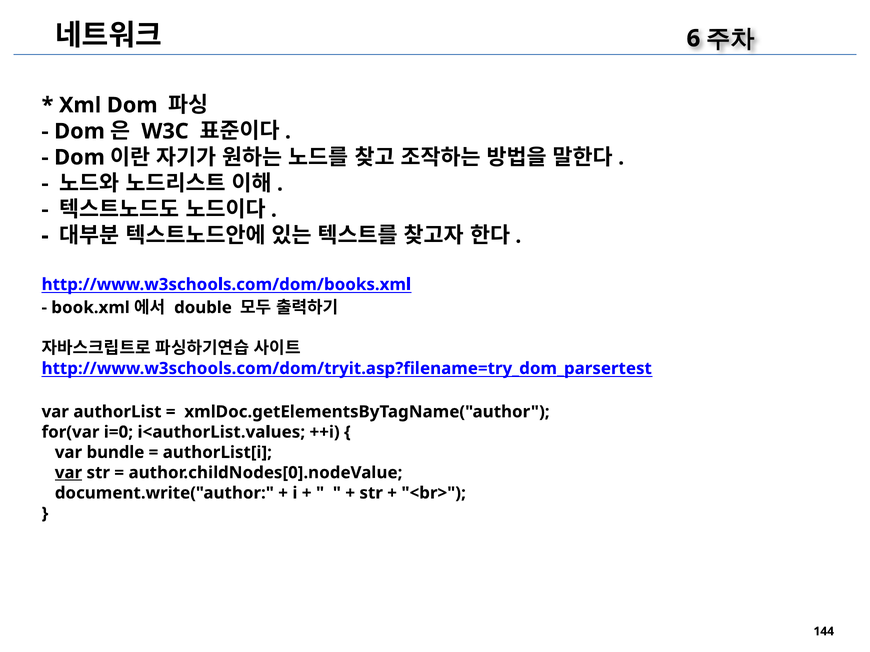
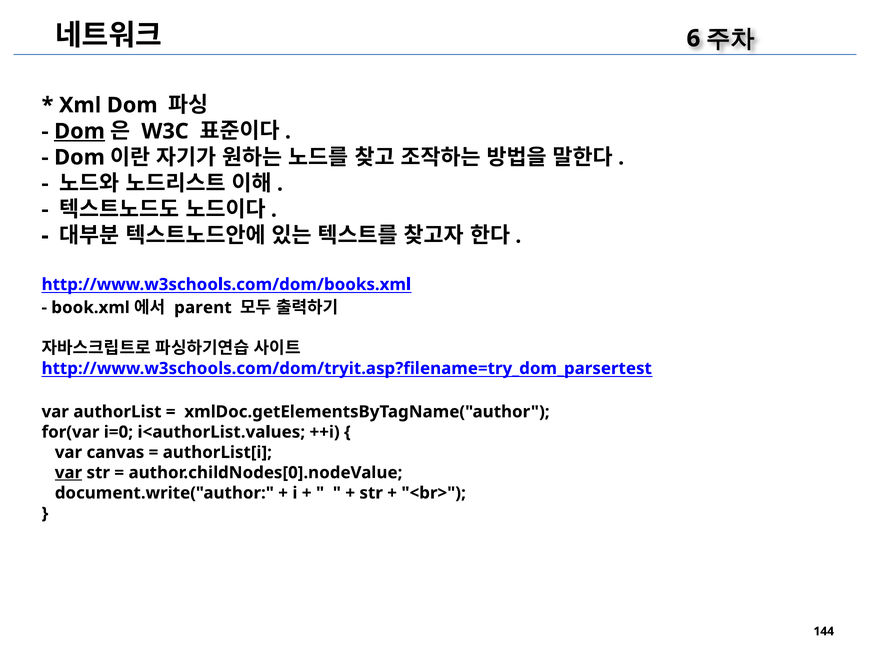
Dom underline: none -> present (80, 131)
double: double -> parent (203, 308)
bundle: bundle -> canvas (115, 453)
